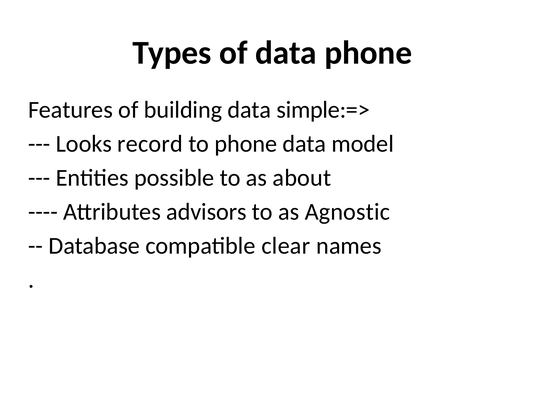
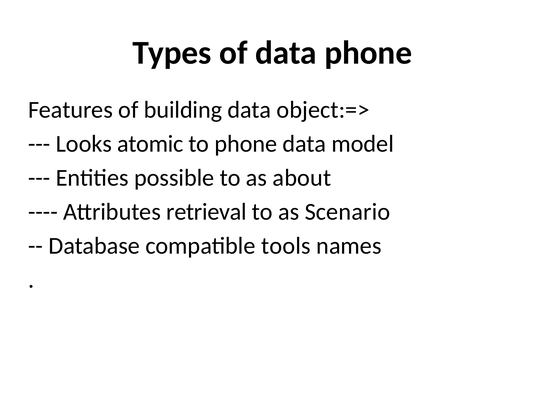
simple:=>: simple:=> -> object:=> (323, 110)
record: record -> atomic (150, 144)
advisors: advisors -> retrieval (207, 212)
Agnostic: Agnostic -> Scenario (347, 212)
clear: clear -> tools (286, 246)
